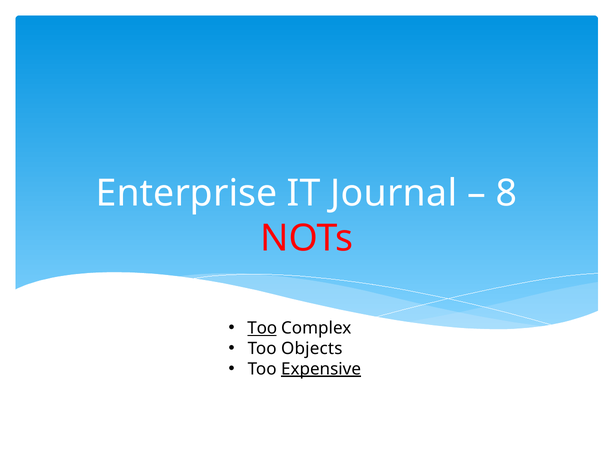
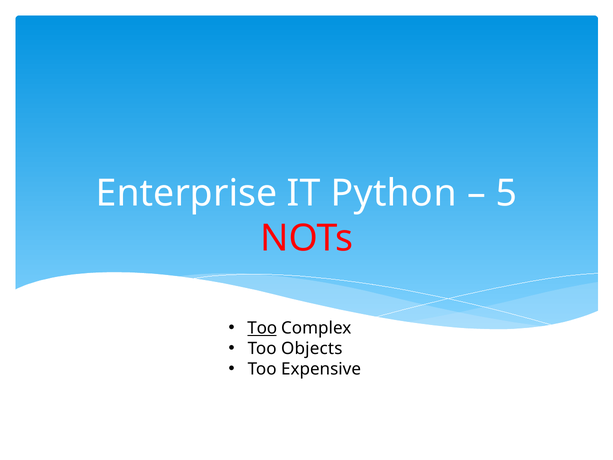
Journal: Journal -> Python (394, 193)
8: 8 -> 5 (506, 193)
Expensive underline: present -> none (321, 369)
